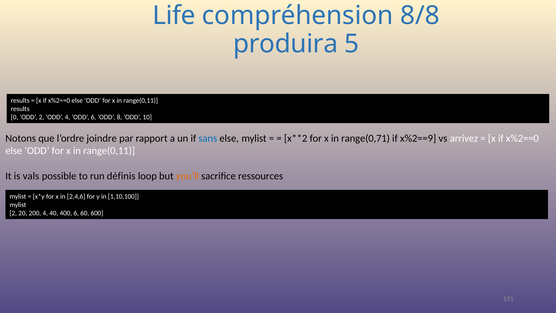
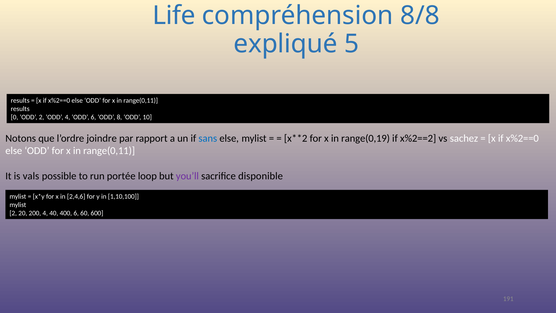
produira: produira -> expliqué (285, 44)
range(0,71: range(0,71 -> range(0,19 (366, 138)
x%2==9: x%2==9 -> x%2==2 (418, 138)
arrivez: arrivez -> sachez (464, 138)
définis: définis -> portée (121, 176)
you’ll colour: orange -> purple (187, 176)
ressources: ressources -> disponible (261, 176)
